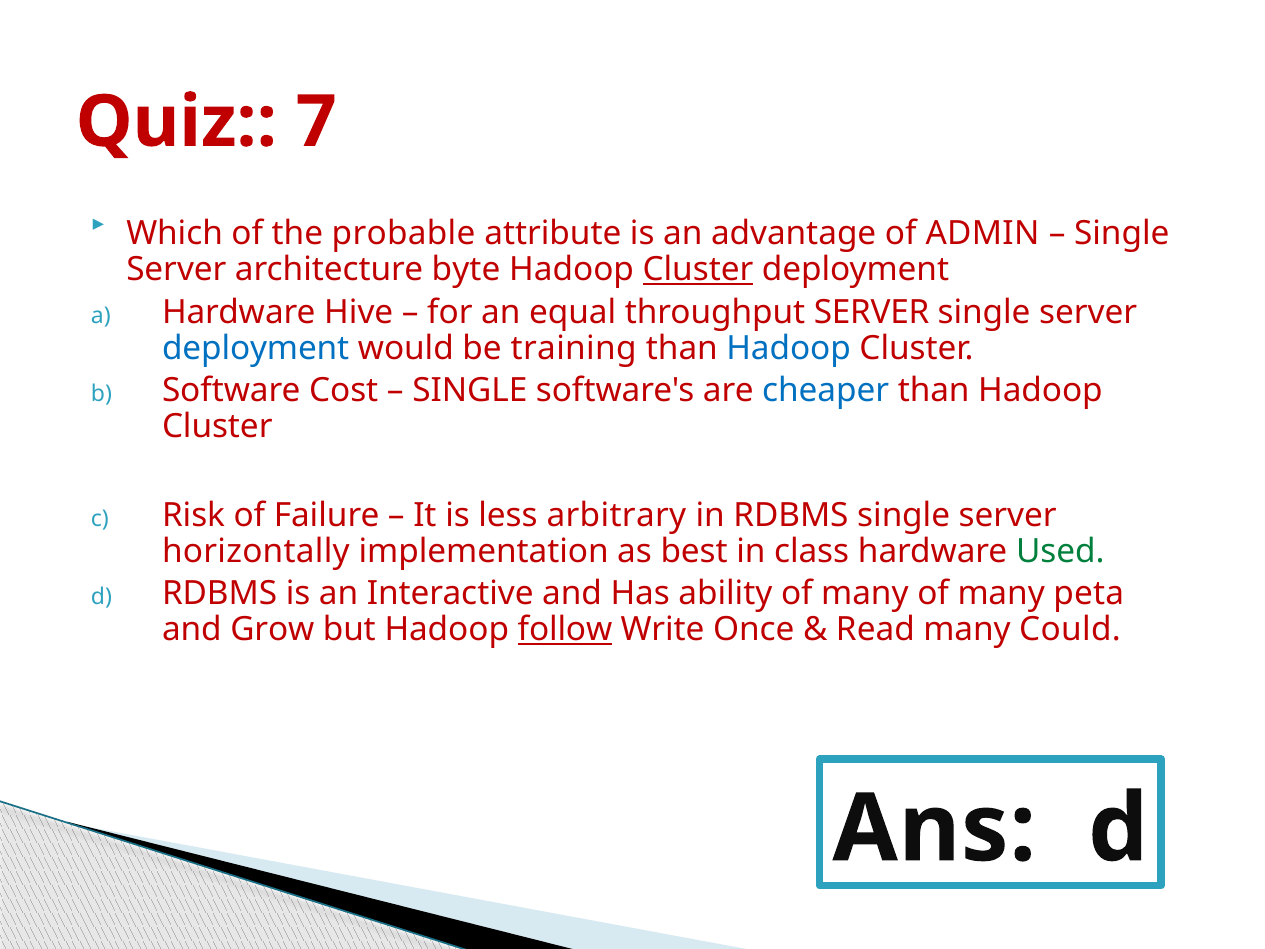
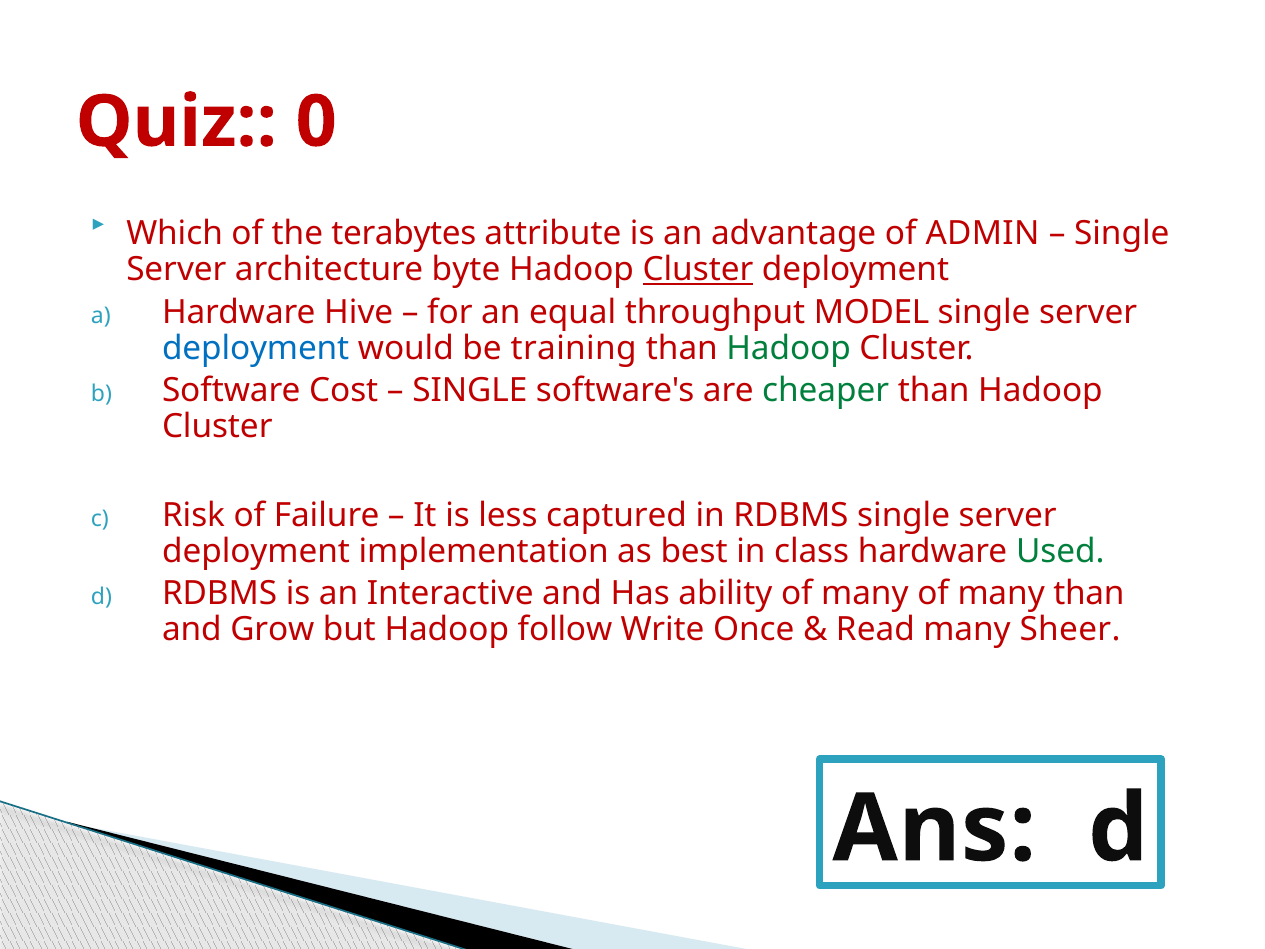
7: 7 -> 0 (316, 122)
probable: probable -> terabytes (404, 234)
throughput SERVER: SERVER -> MODEL (872, 312)
Hadoop colour: blue -> green (789, 348)
cheaper colour: blue -> green (826, 390)
arbitrary: arbitrary -> captured (617, 515)
horizontally: horizontally -> deployment (256, 551)
many peta: peta -> than (1089, 593)
follow underline: present -> none (565, 629)
Could: Could -> Sheer (1070, 629)
